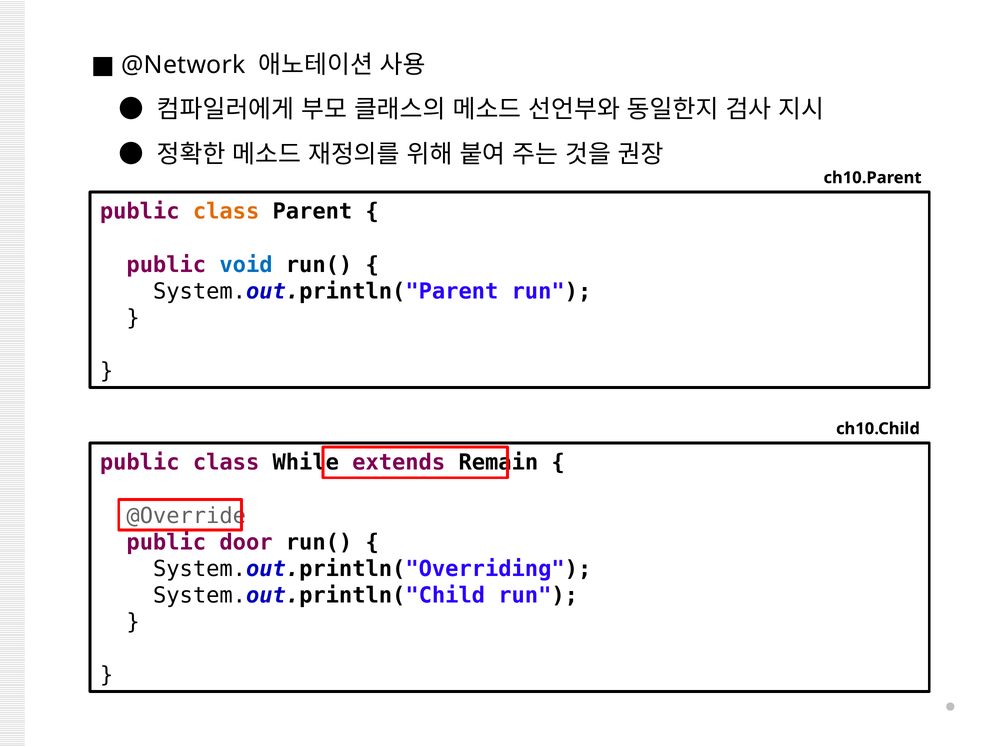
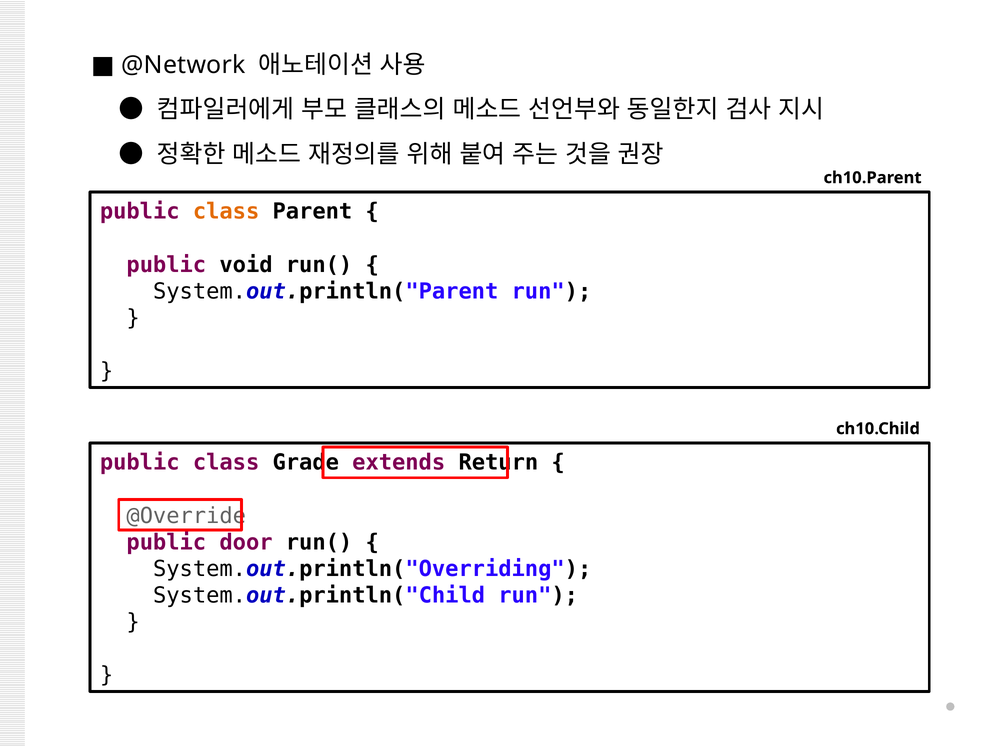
void colour: blue -> black (246, 265)
While: While -> Grade (306, 463)
Remain: Remain -> Return (498, 463)
